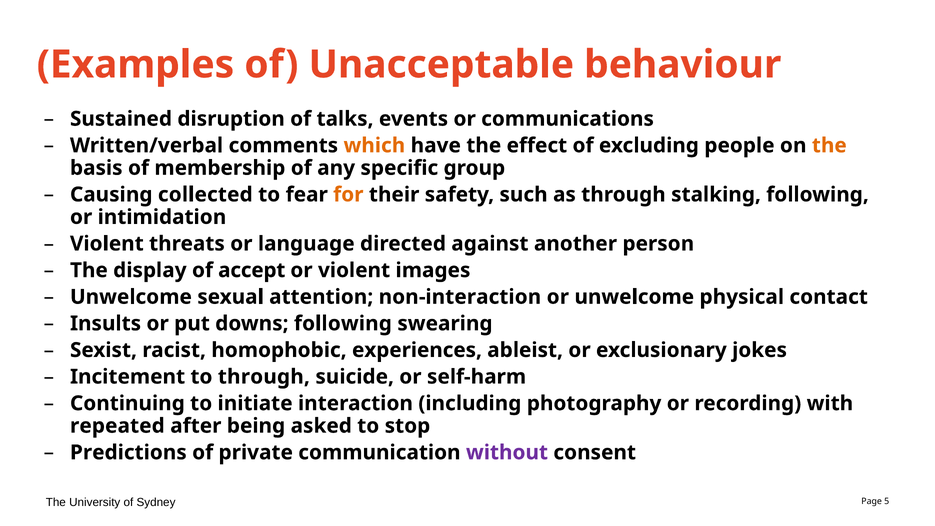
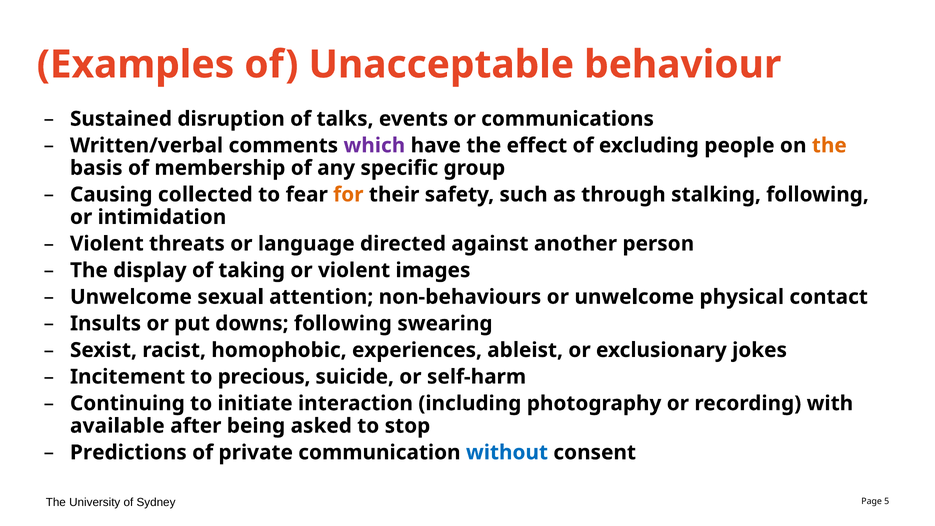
which colour: orange -> purple (374, 145)
accept: accept -> taking (252, 270)
non-interaction: non-interaction -> non-behaviours (460, 297)
to through: through -> precious (264, 377)
repeated: repeated -> available (117, 426)
without colour: purple -> blue (507, 452)
